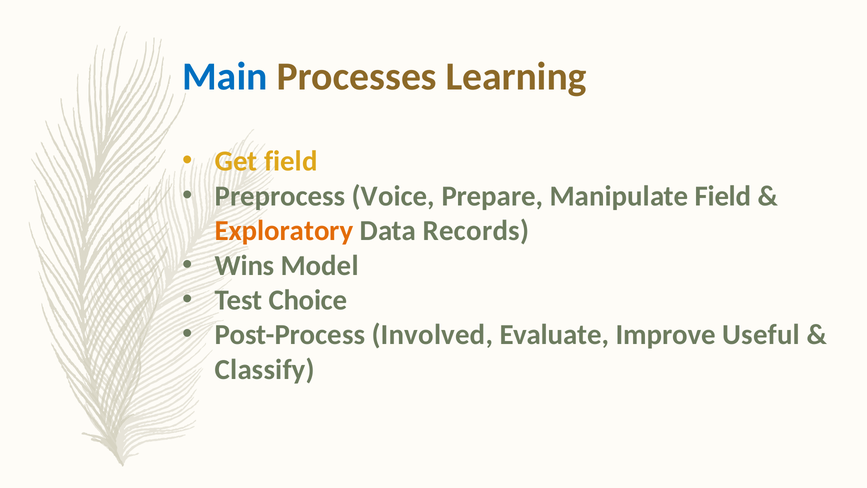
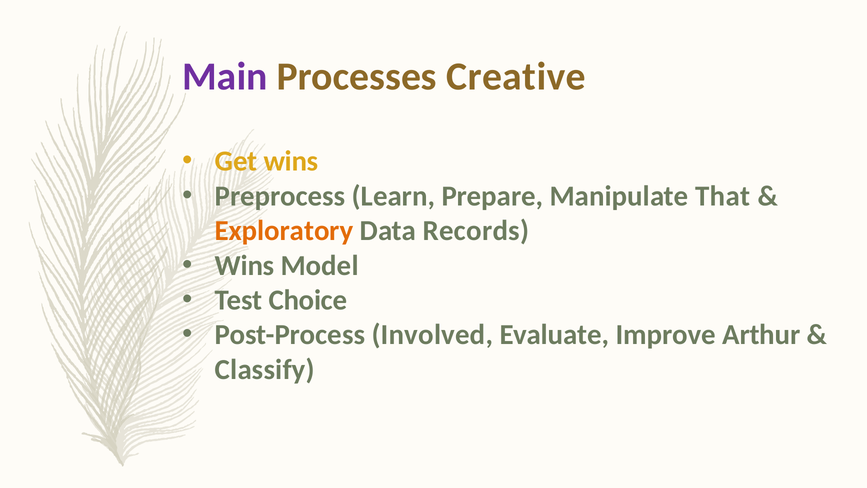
Main colour: blue -> purple (225, 77)
Learning: Learning -> Creative (516, 77)
Get field: field -> wins (291, 161)
Voice: Voice -> Learn (393, 196)
Manipulate Field: Field -> That (723, 196)
Useful: Useful -> Arthur (761, 335)
